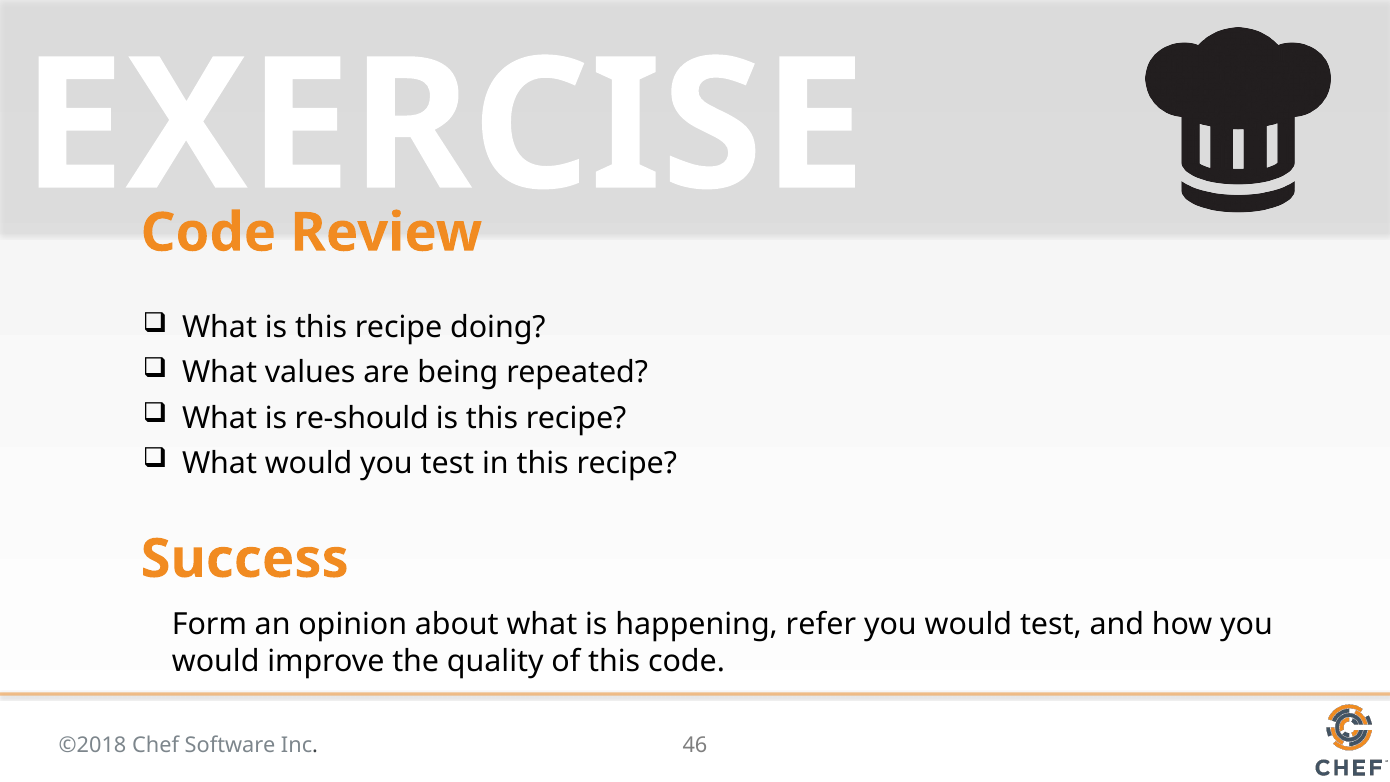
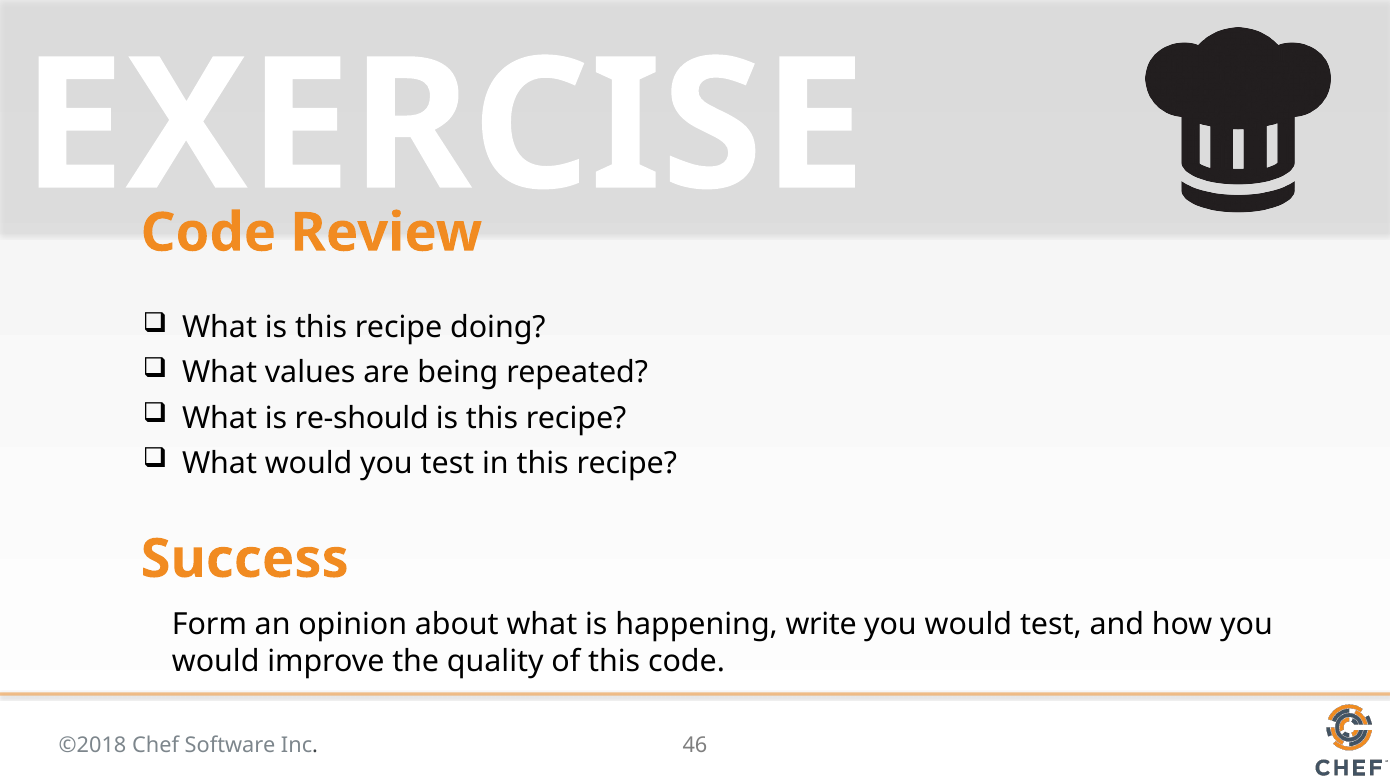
refer: refer -> write (821, 624)
